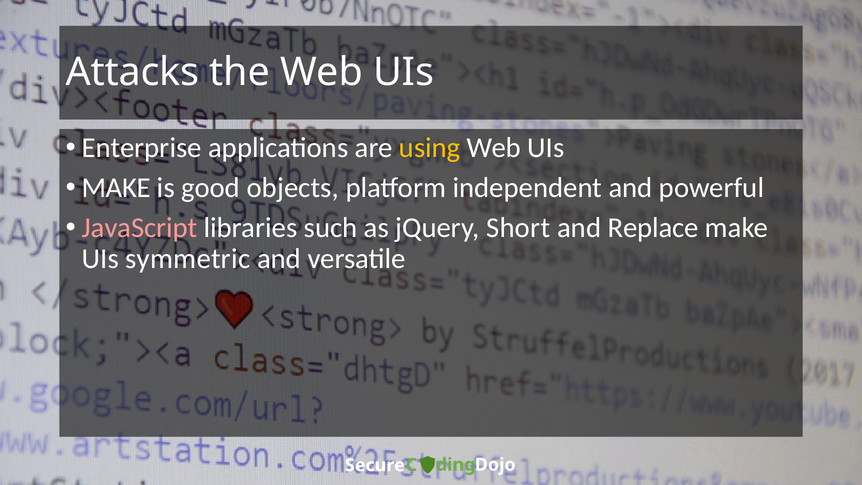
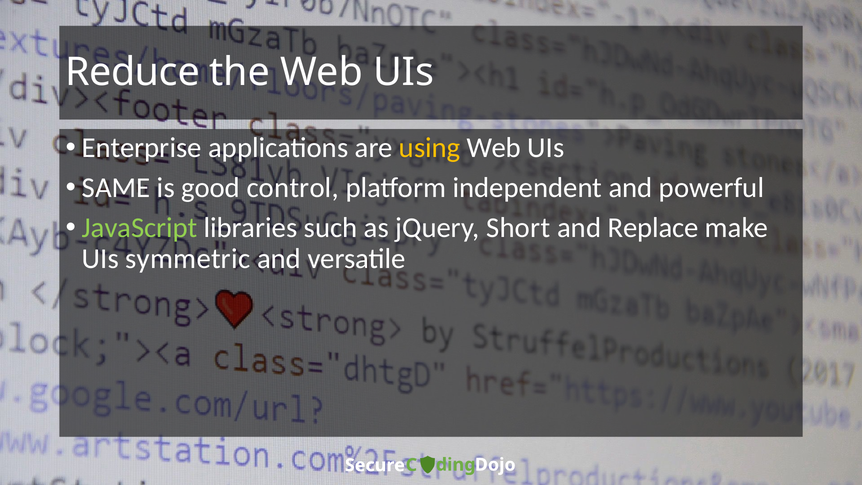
Attacks: Attacks -> Reduce (132, 72)
MAKE: MAKE -> SAME (116, 188)
objects: objects -> control (293, 188)
JavaScript colour: pink -> light green (140, 228)
